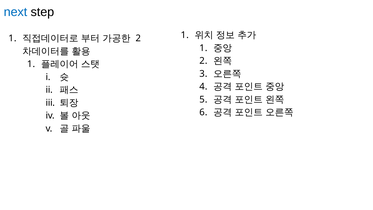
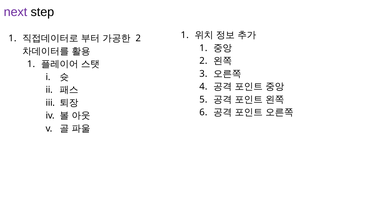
next colour: blue -> purple (15, 12)
